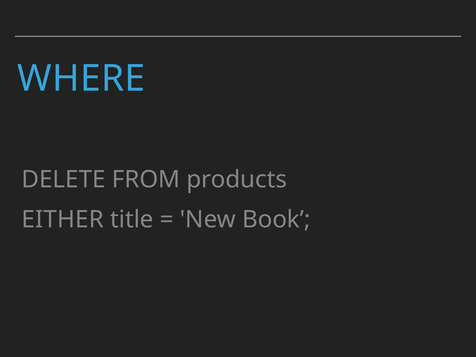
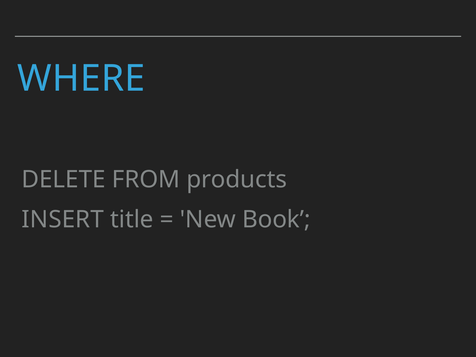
EITHER: EITHER -> INSERT (63, 220)
